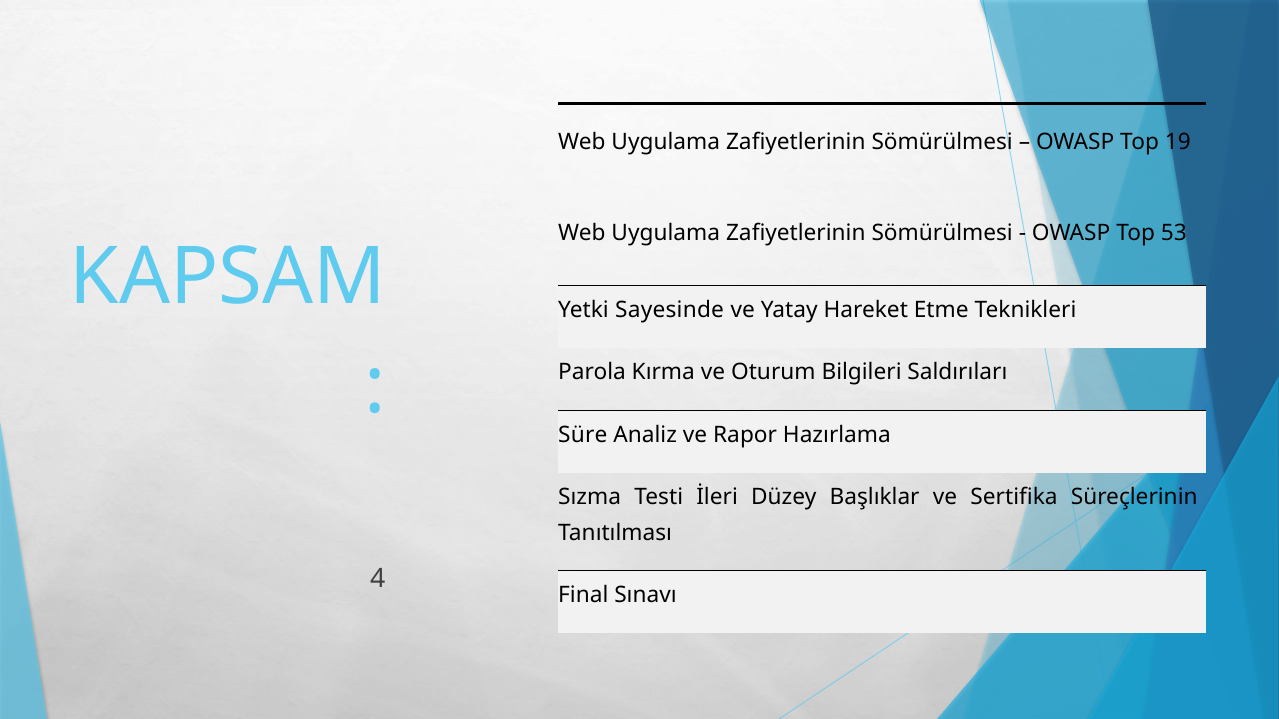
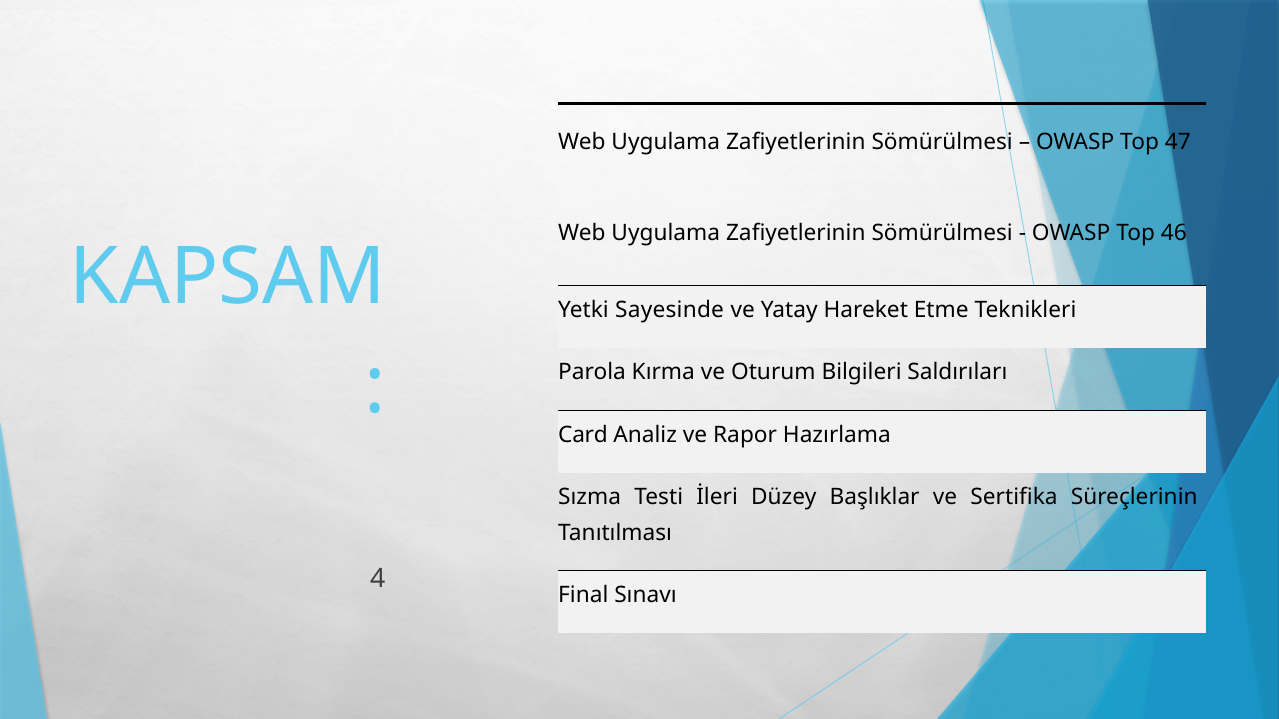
19: 19 -> 47 (1178, 143)
53: 53 -> 46 (1174, 233)
Süre: Süre -> Card (583, 435)
